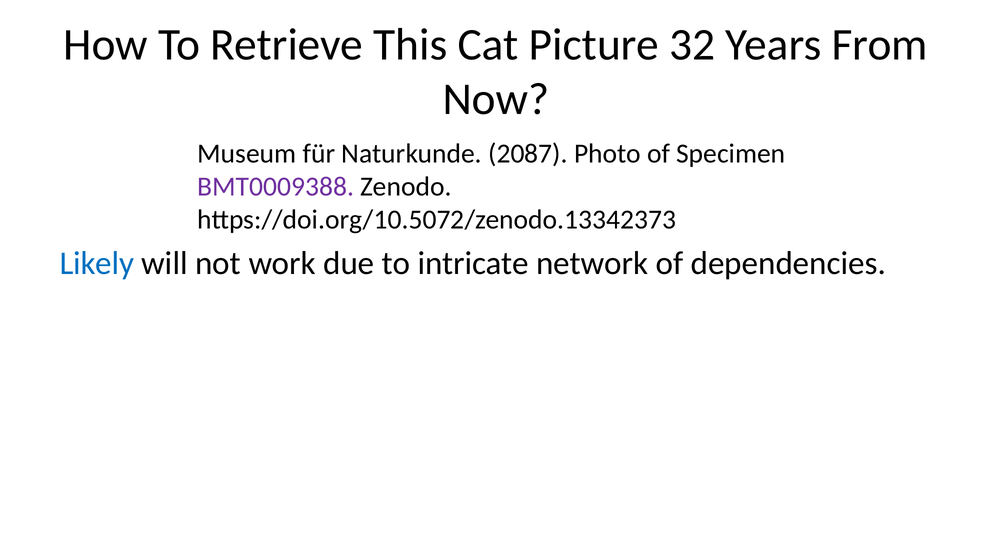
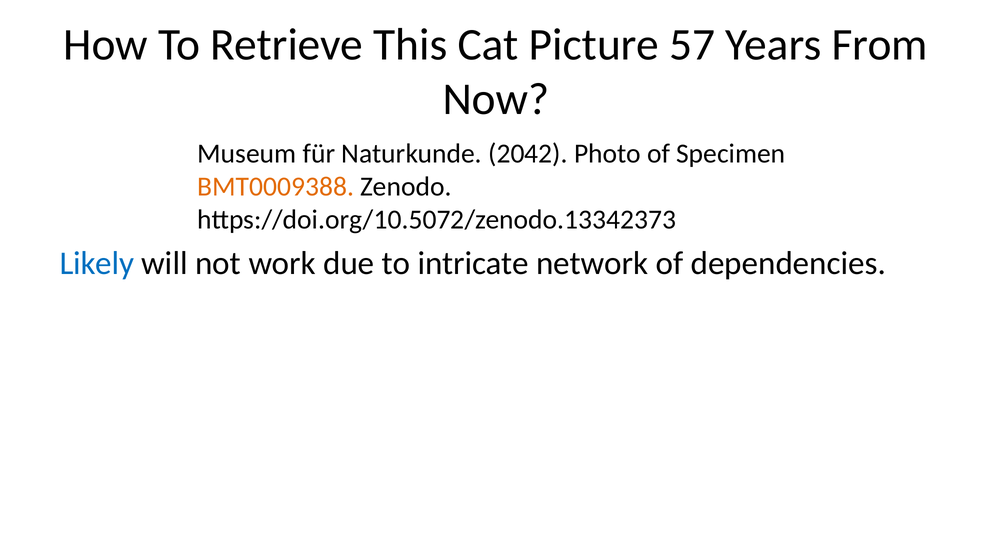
32: 32 -> 57 (692, 45)
2087: 2087 -> 2042 (528, 154)
BMT0009388 colour: purple -> orange (276, 187)
